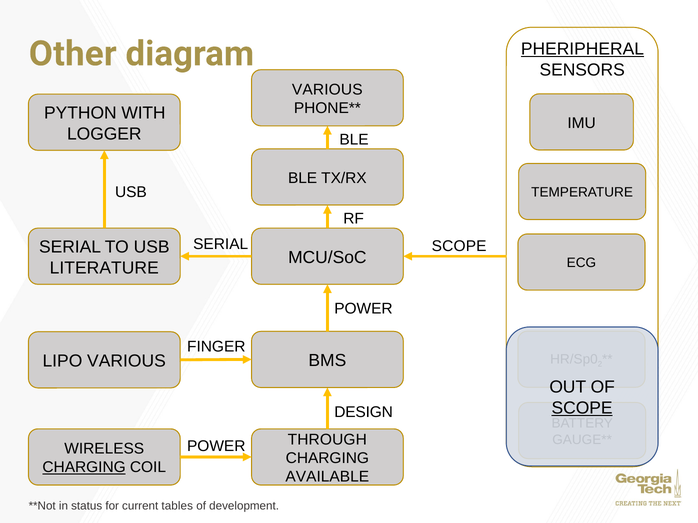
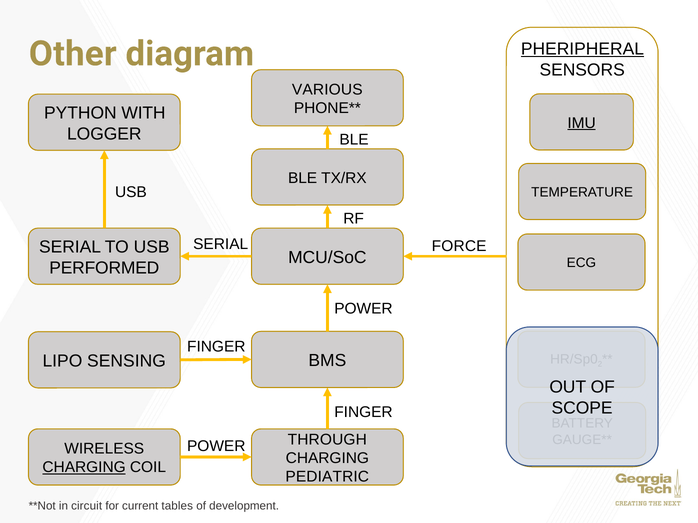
IMU underline: none -> present (582, 123)
SCOPE: SCOPE -> FORCE (459, 247)
LITERATURE: LITERATURE -> PERFORMED (104, 268)
LIPO VARIOUS: VARIOUS -> SENSING (126, 361)
SCOPE underline: present -> none (582, 408)
DESIGN: DESIGN -> FINGER (363, 412)
AVAILABLE: AVAILABLE -> PEDIATRIC (327, 477)
status: status -> circuit (87, 506)
